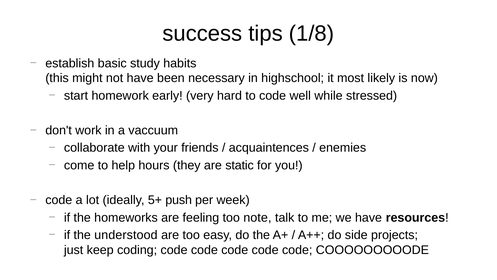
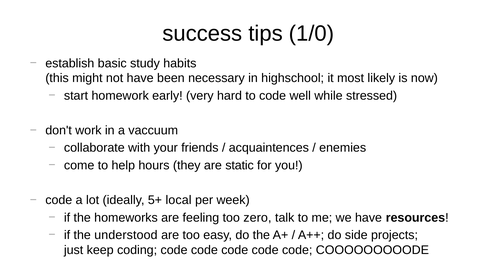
1/8: 1/8 -> 1/0 (312, 34)
push: push -> local (179, 200)
note: note -> zero (257, 217)
